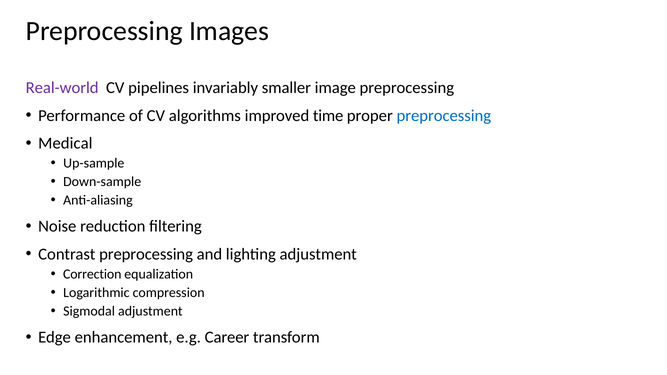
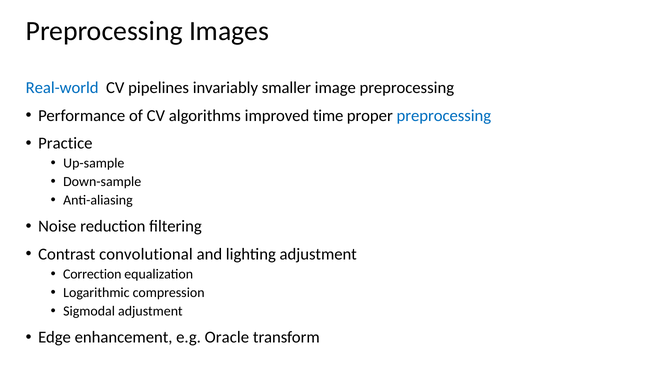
Real-world colour: purple -> blue (62, 88)
Medical: Medical -> Practice (65, 143)
Contrast preprocessing: preprocessing -> convolutional (146, 254)
Career: Career -> Oracle (227, 337)
